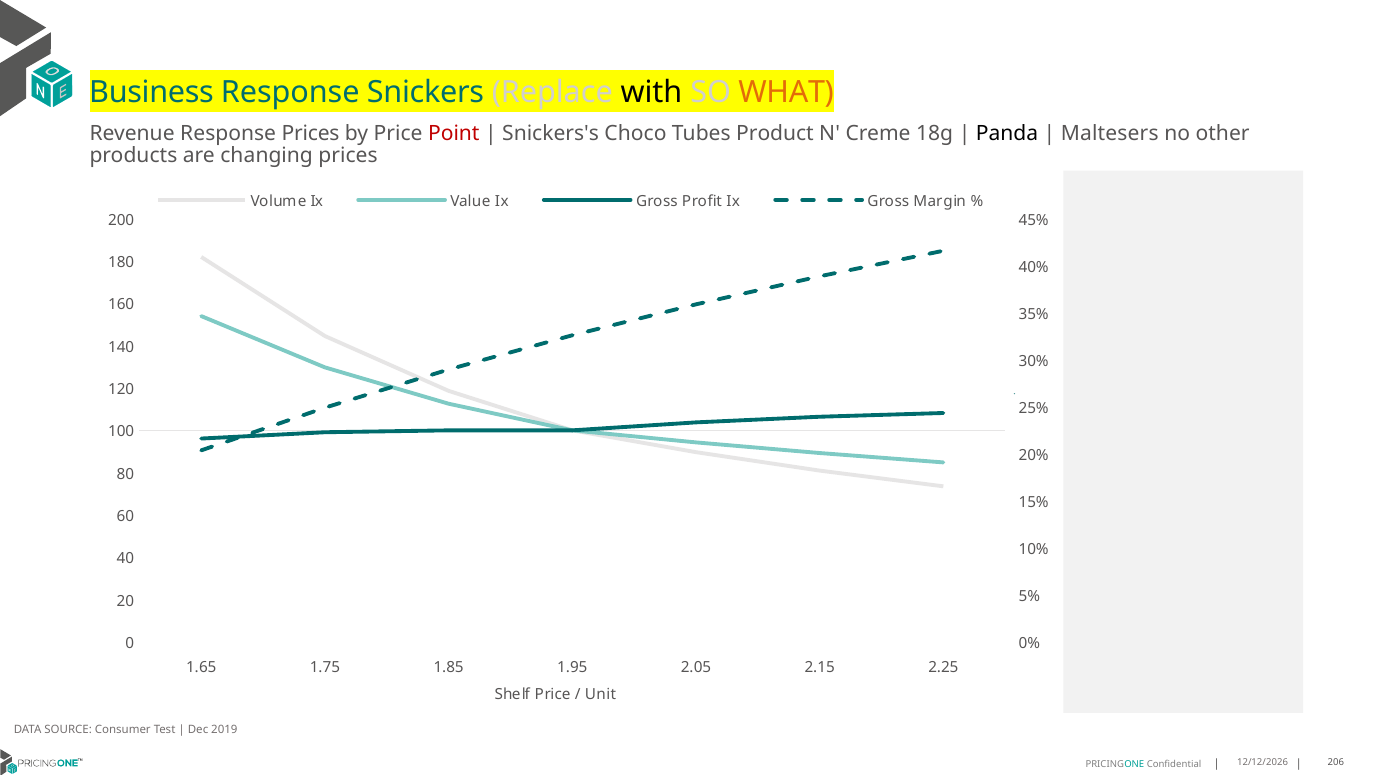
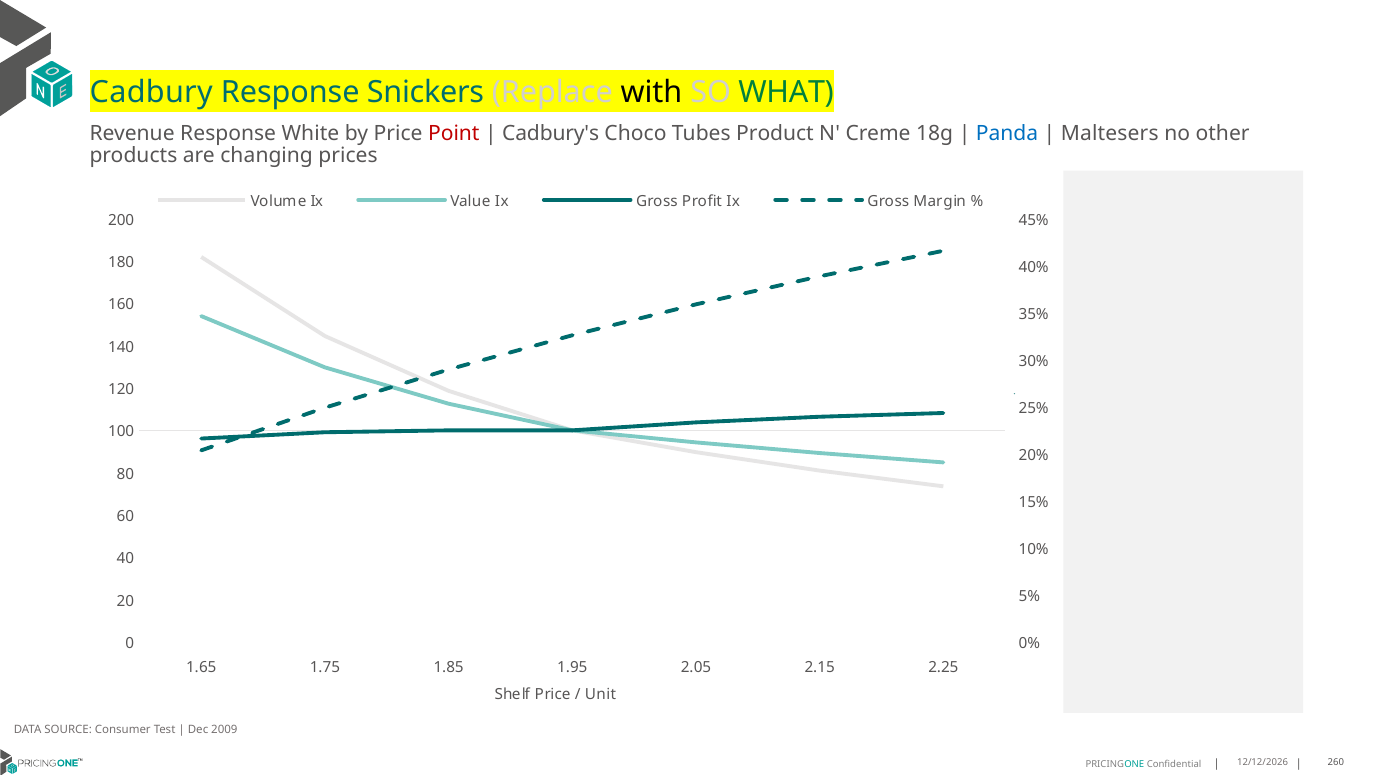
Business: Business -> Cadbury (151, 93)
WHAT colour: orange -> green (786, 93)
Response Prices: Prices -> White (310, 133)
Snickers's: Snickers's -> Cadbury's (551, 133)
Panda colour: black -> blue (1007, 133)
2019: 2019 -> 2009 (224, 730)
206: 206 -> 260 (1336, 762)
